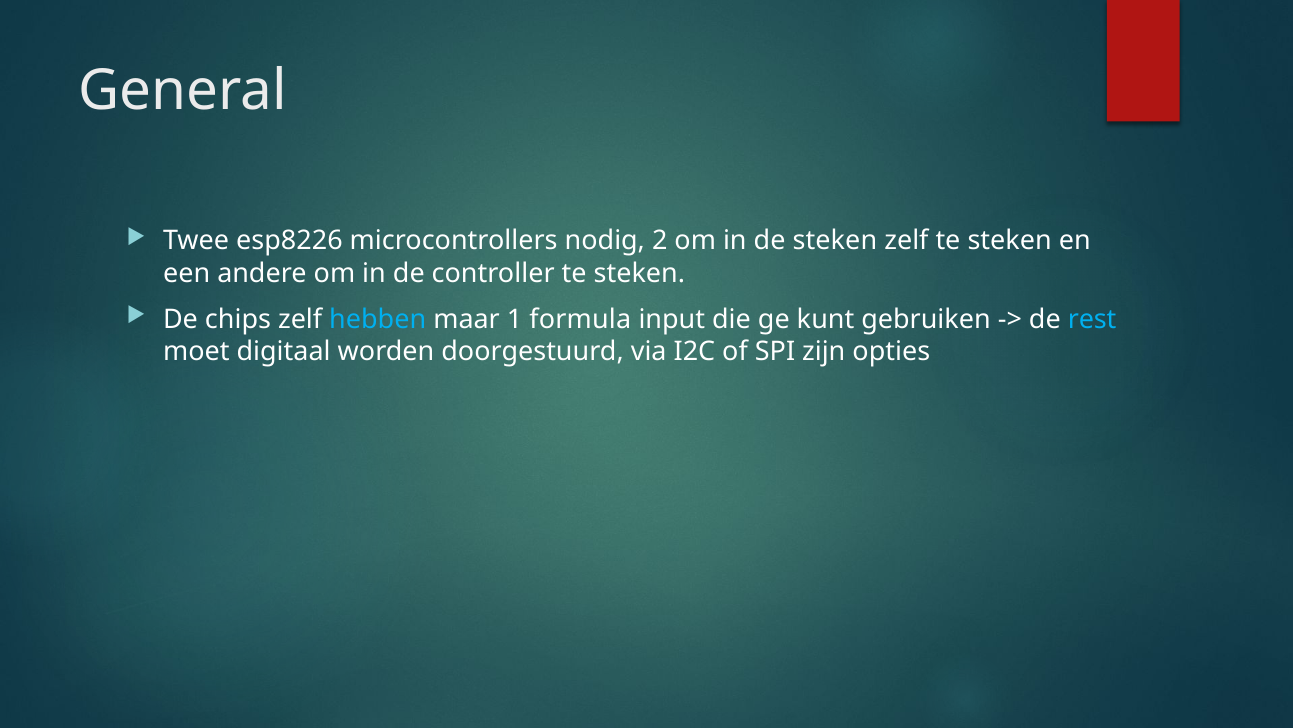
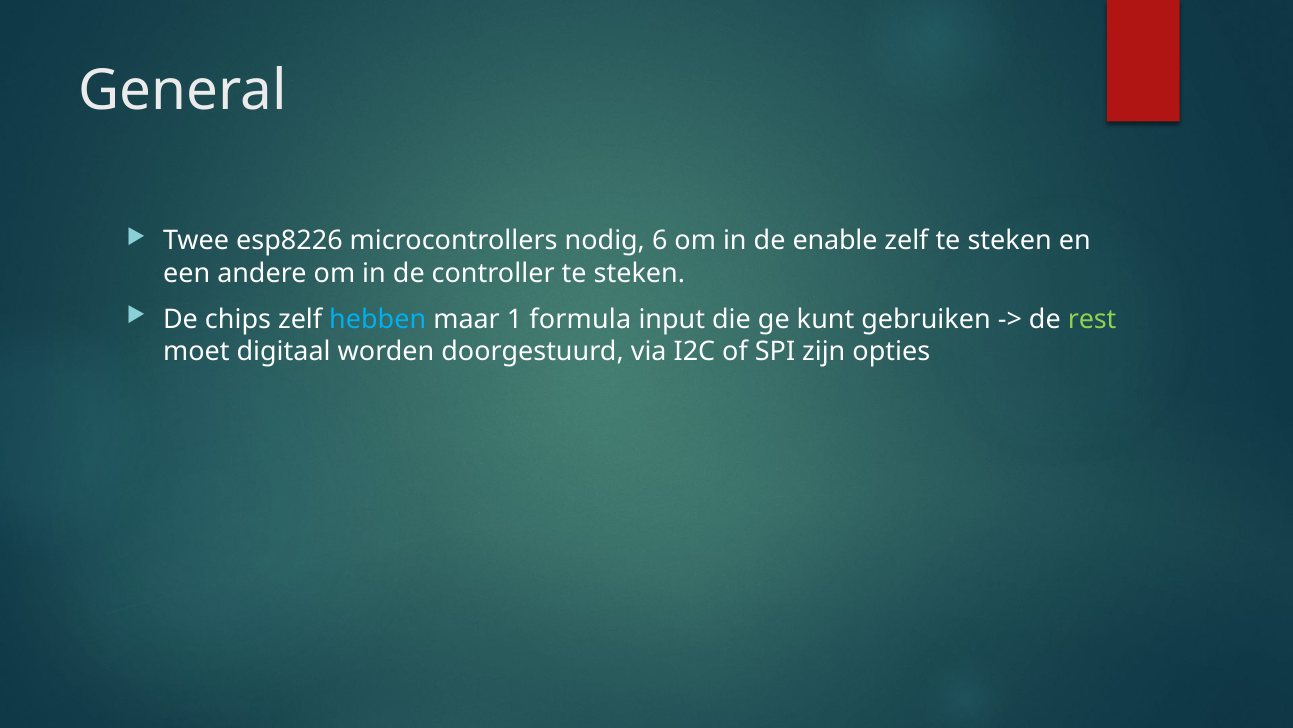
2: 2 -> 6 (660, 241)
de steken: steken -> enable (835, 241)
rest colour: light blue -> light green (1092, 319)
